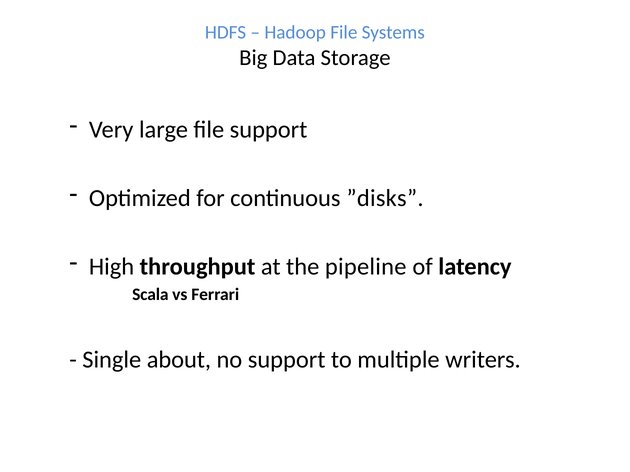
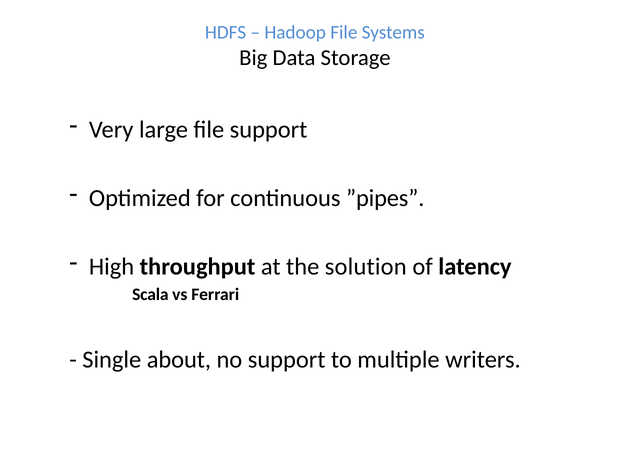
”disks: ”disks -> ”pipes (385, 198)
pipeline: pipeline -> solution (366, 267)
